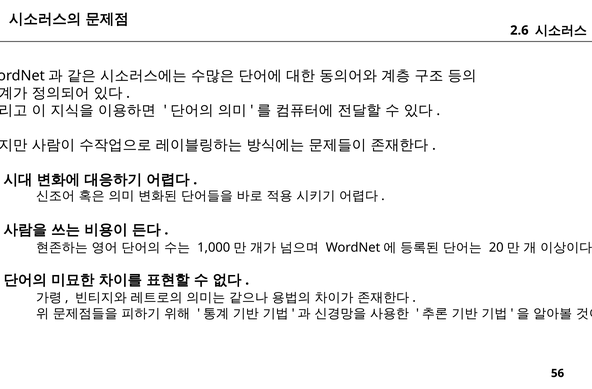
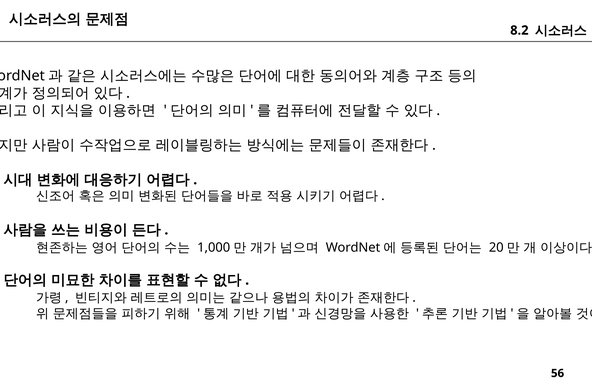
2.6: 2.6 -> 8.2 (519, 30)
